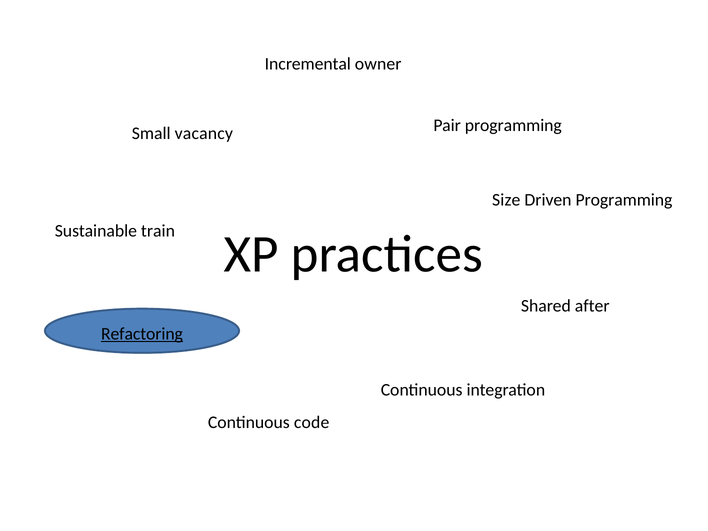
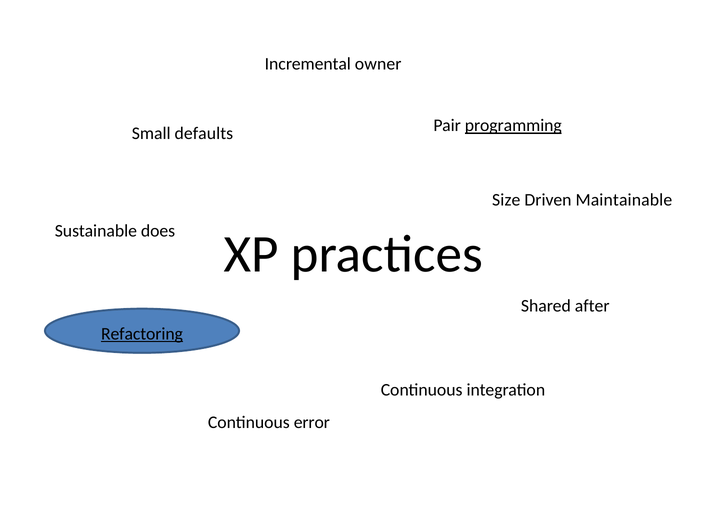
programming underline: none -> present (513, 126)
vacancy: vacancy -> defaults (204, 133)
Driven Programming: Programming -> Maintainable (624, 200)
train: train -> does (158, 231)
code: code -> error (312, 422)
